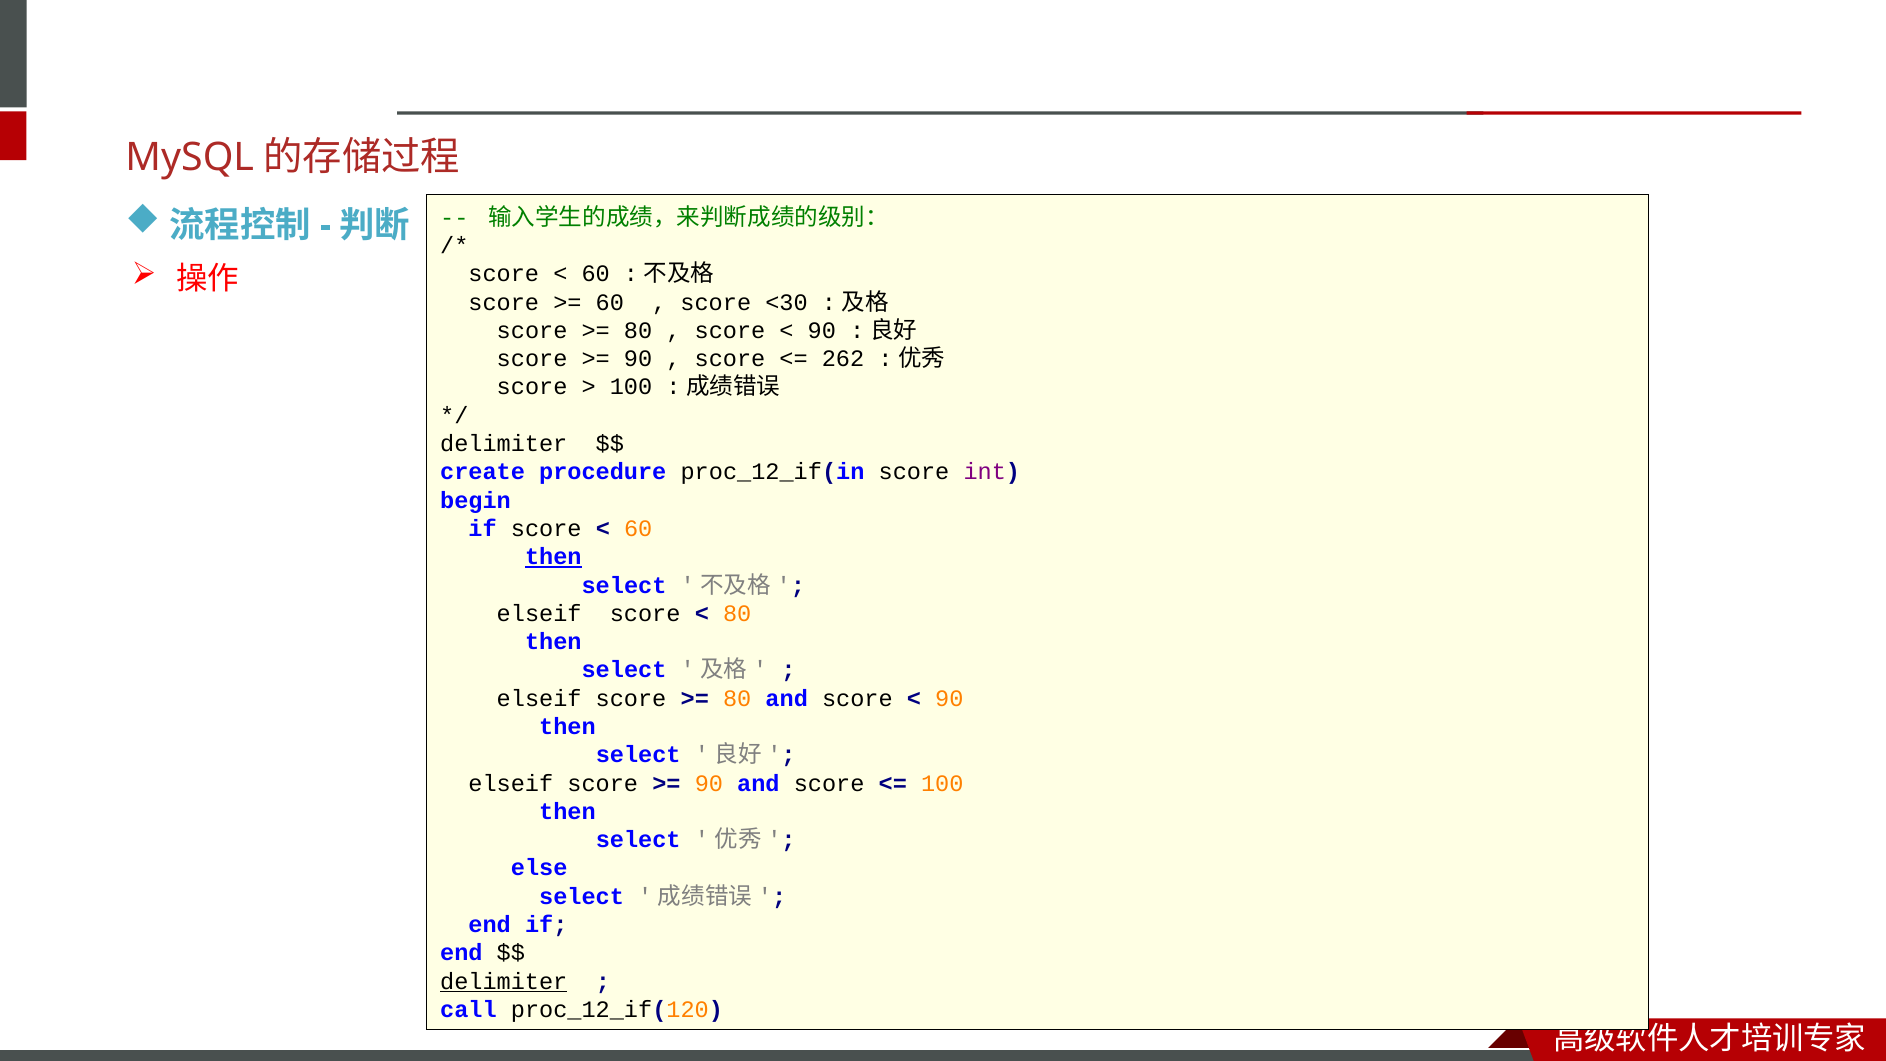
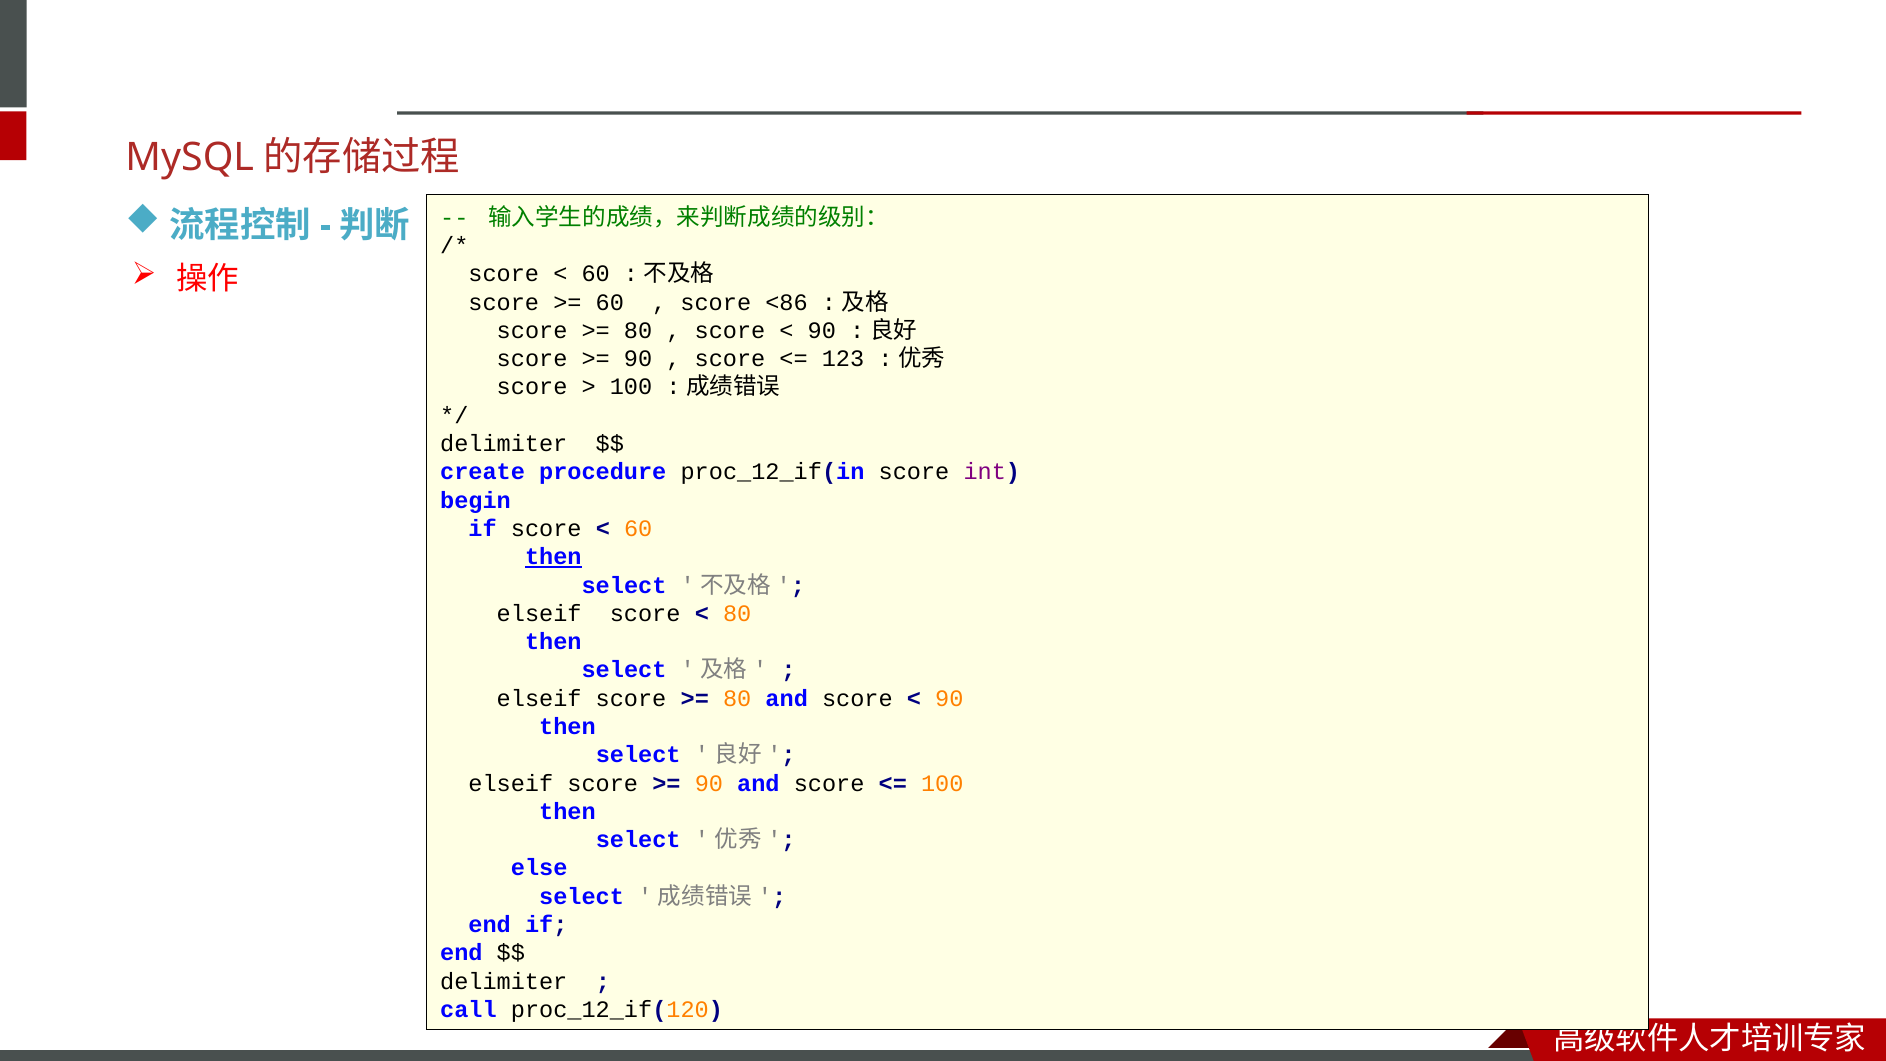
<30: <30 -> <86 (786, 302)
262: 262 -> 123 (843, 359)
delimiter underline: present -> none (504, 981)
